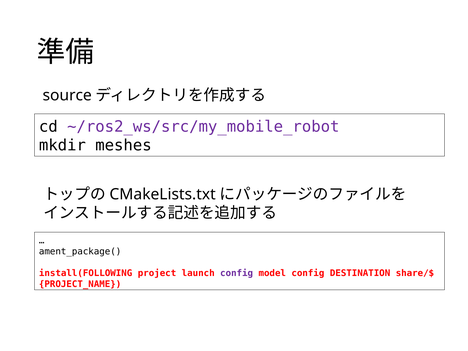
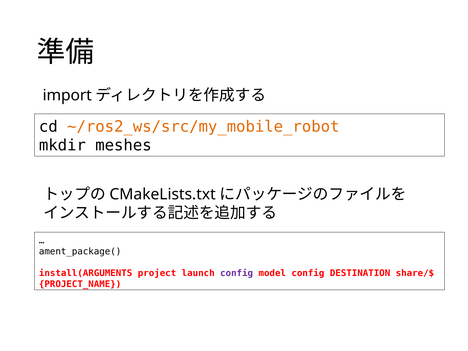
source: source -> import (67, 95)
~/ros2_ws/src/my_mobile_robot colour: purple -> orange (203, 127)
install(FOLLOWING: install(FOLLOWING -> install(ARGUMENTS (86, 273)
